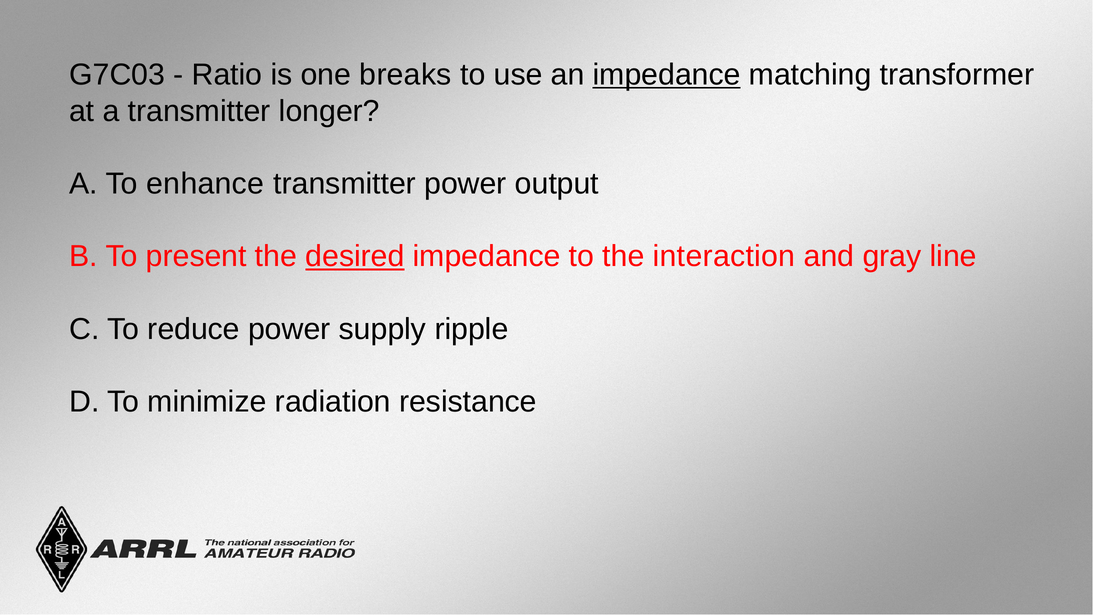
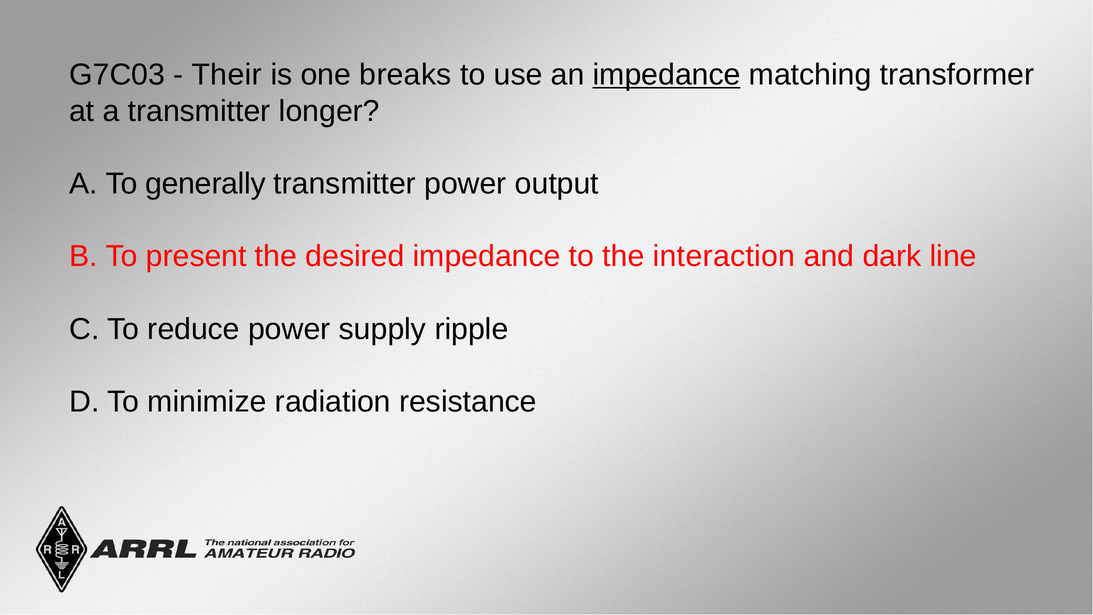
Ratio: Ratio -> Their (227, 75)
enhance: enhance -> generally (206, 184)
desired underline: present -> none (355, 256)
gray: gray -> dark (892, 256)
